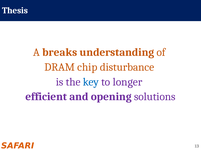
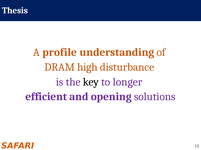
breaks: breaks -> profile (60, 53)
chip: chip -> high (87, 67)
key colour: blue -> black (91, 82)
